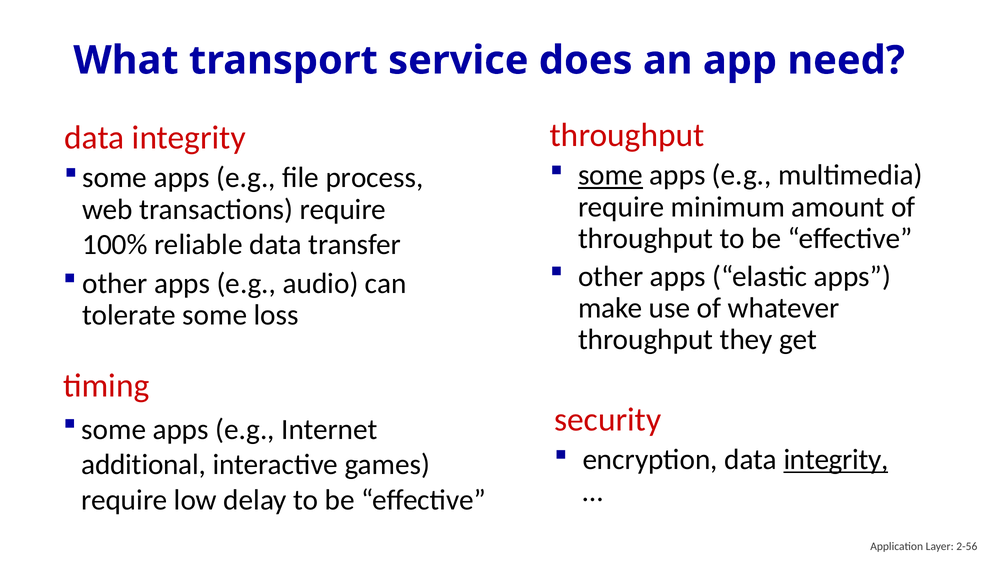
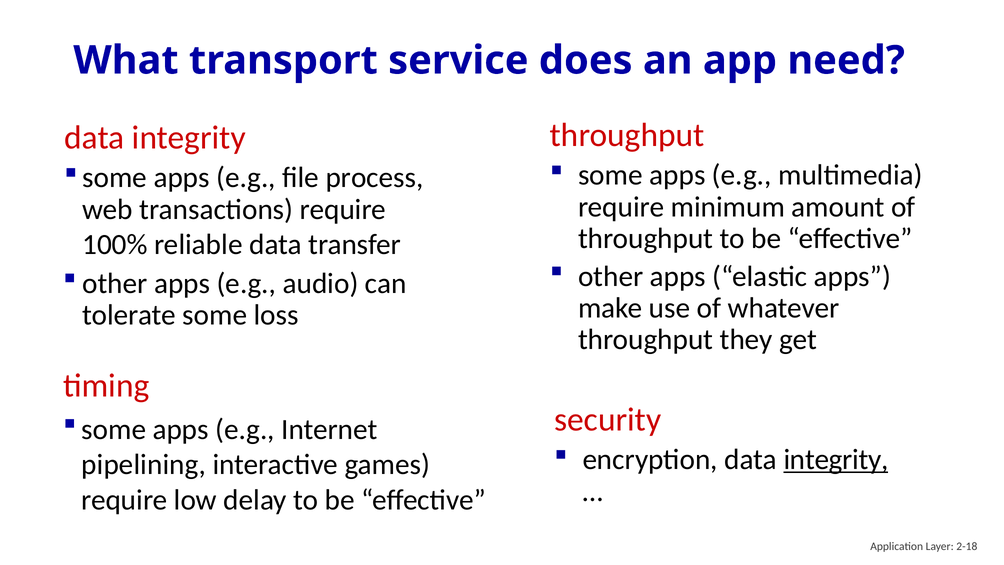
some underline: present -> none (610, 175)
additional: additional -> pipelining (144, 464)
2-56: 2-56 -> 2-18 (967, 546)
